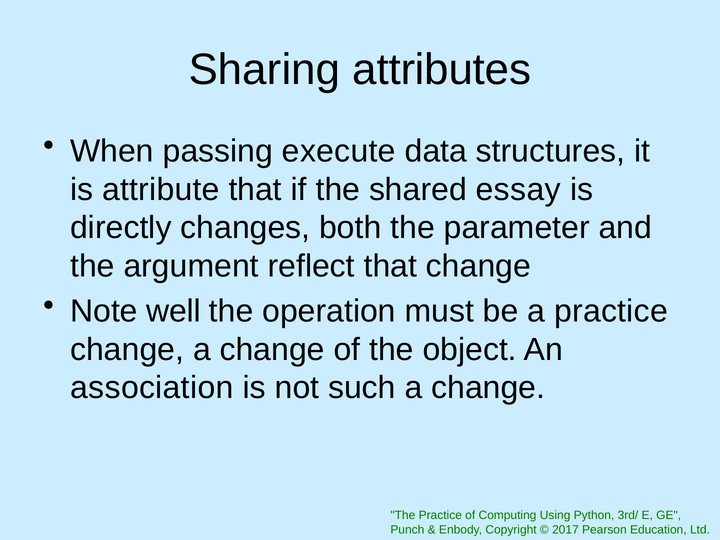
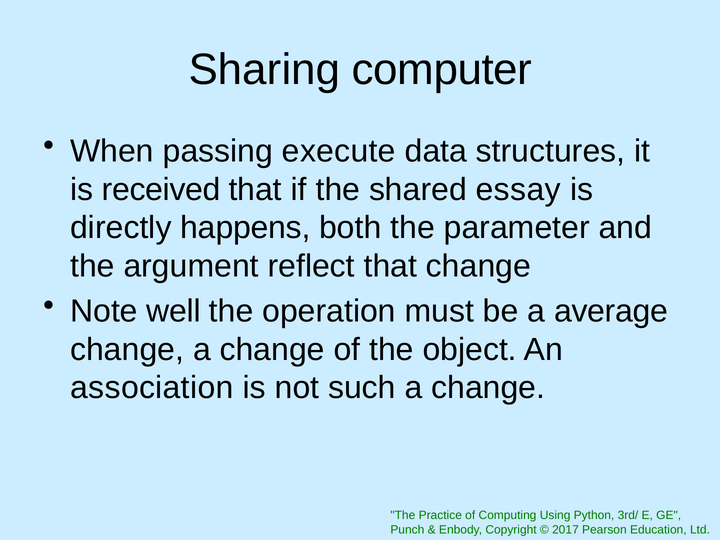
attributes: attributes -> computer (442, 70)
attribute: attribute -> received (161, 189)
changes: changes -> happens (245, 228)
a practice: practice -> average (611, 311)
